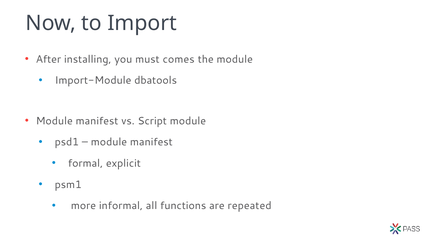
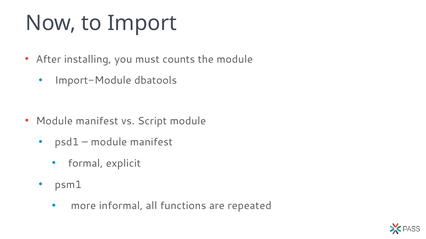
comes: comes -> counts (179, 59)
